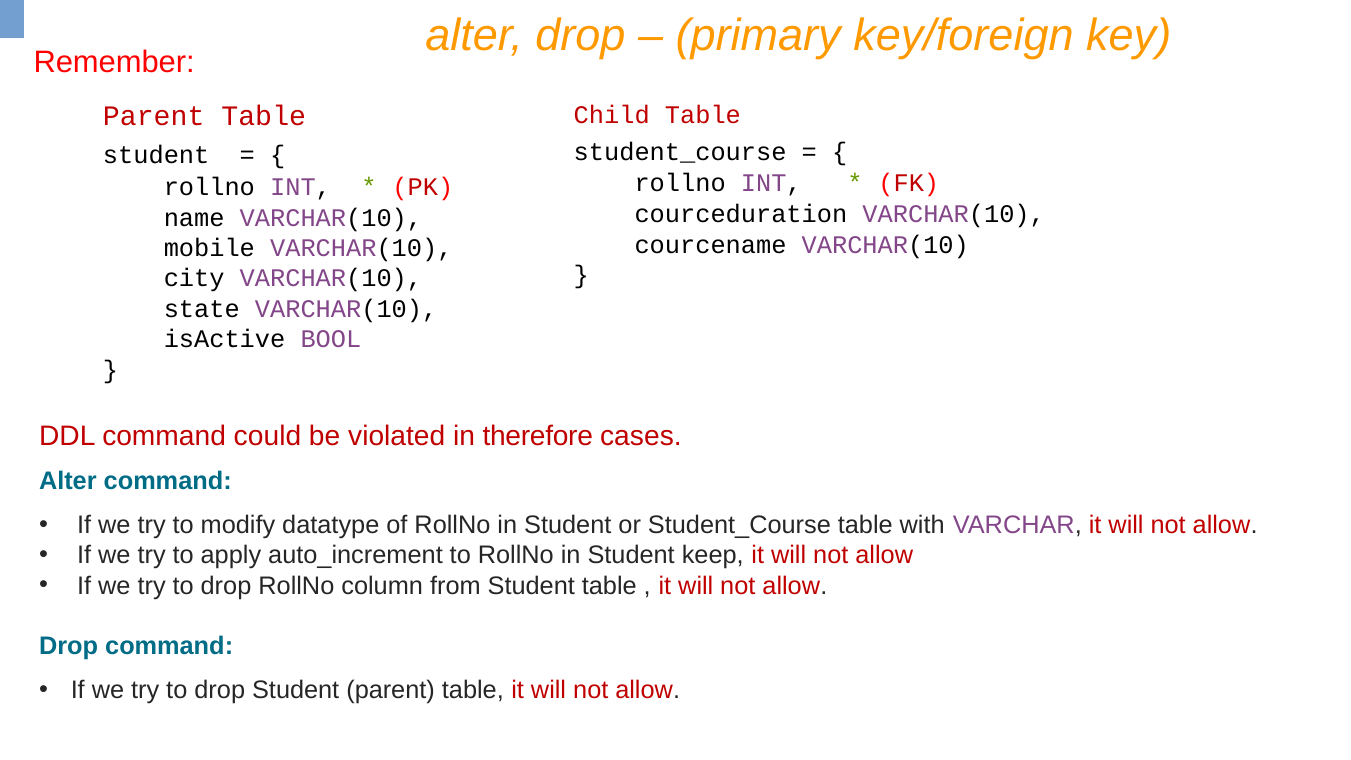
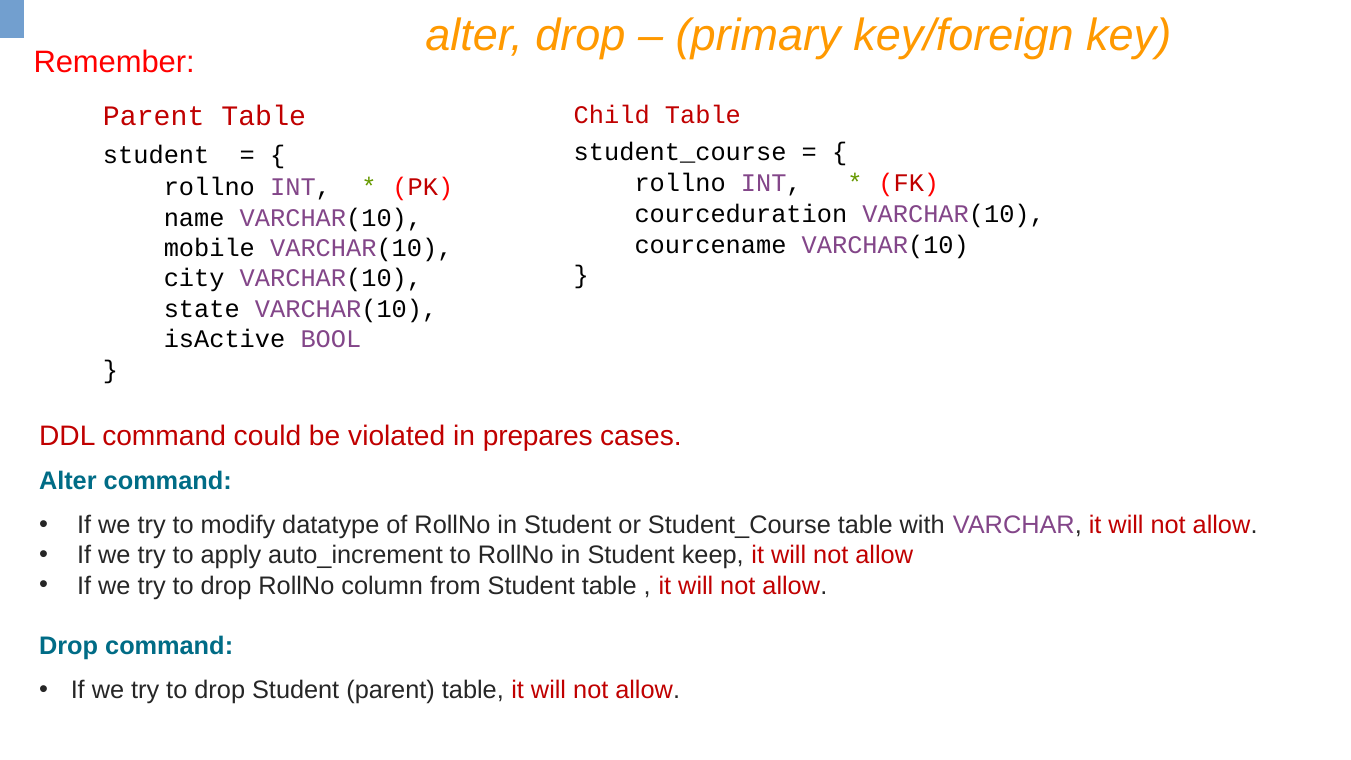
therefore: therefore -> prepares (538, 436)
